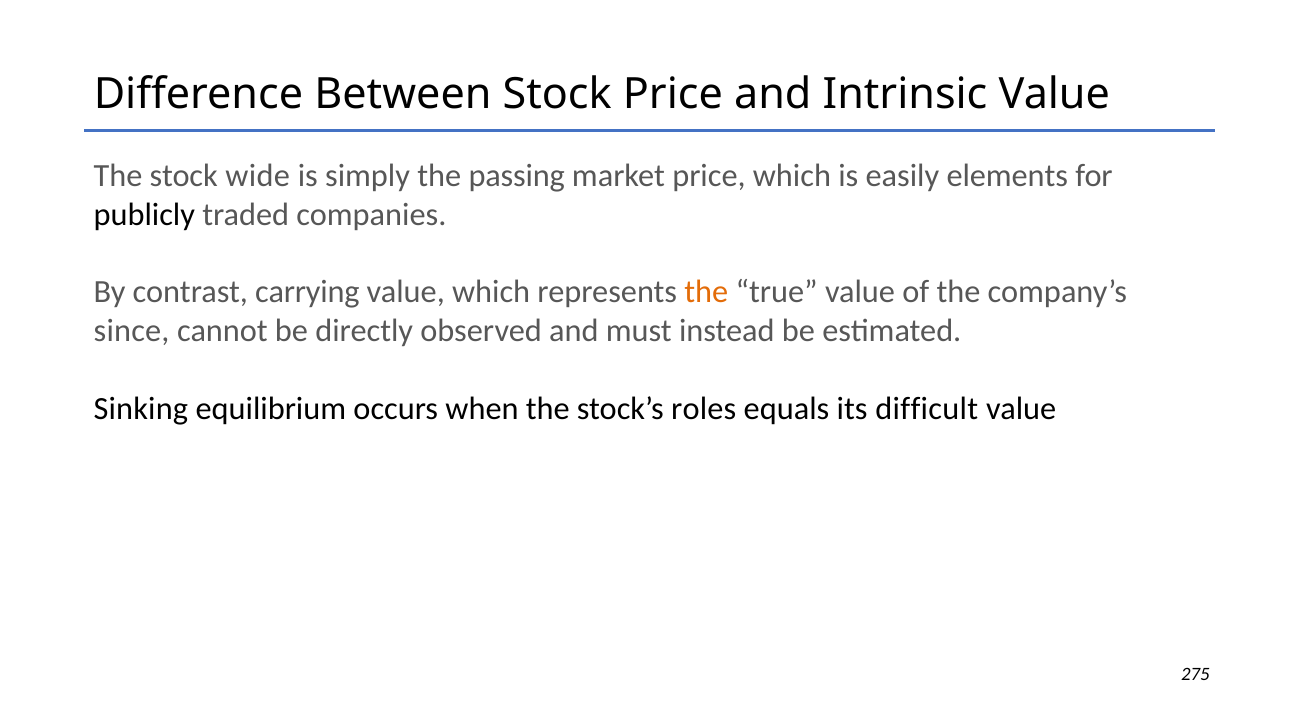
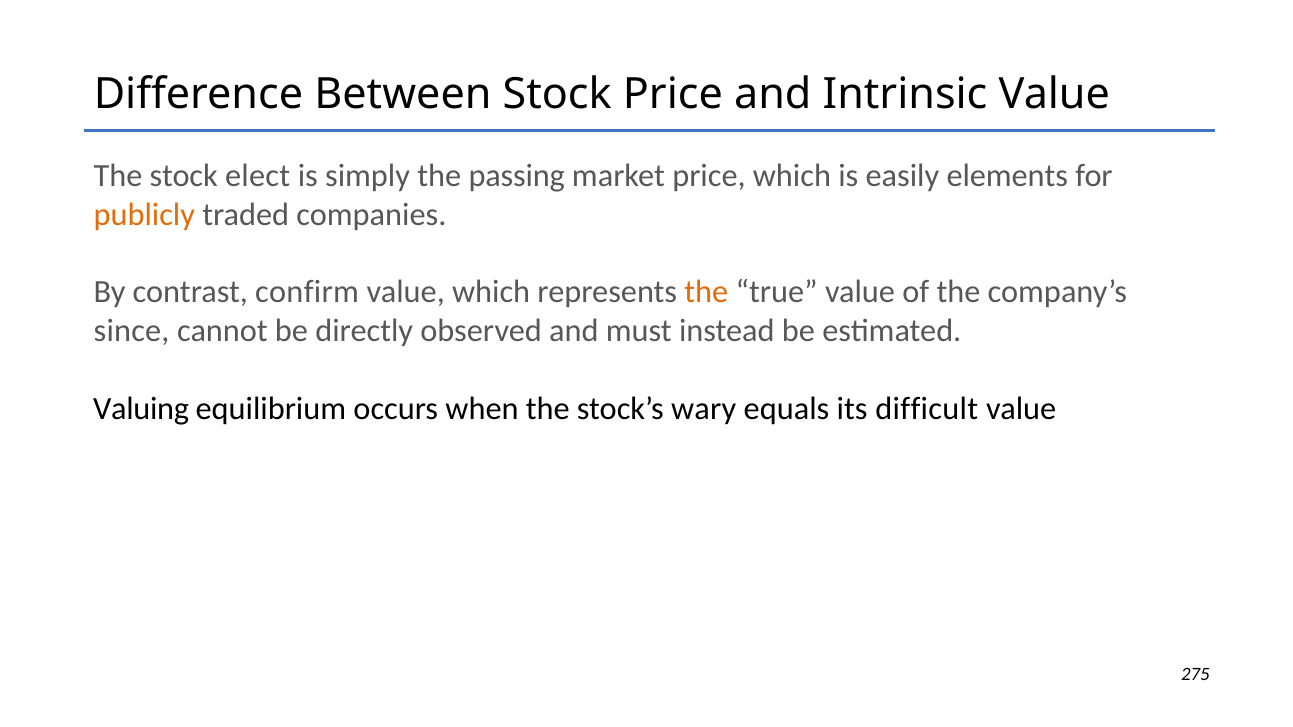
wide: wide -> elect (258, 176)
publicly colour: black -> orange (144, 215)
carrying: carrying -> confirm (307, 292)
Sinking: Sinking -> Valuing (141, 409)
roles: roles -> wary (704, 409)
